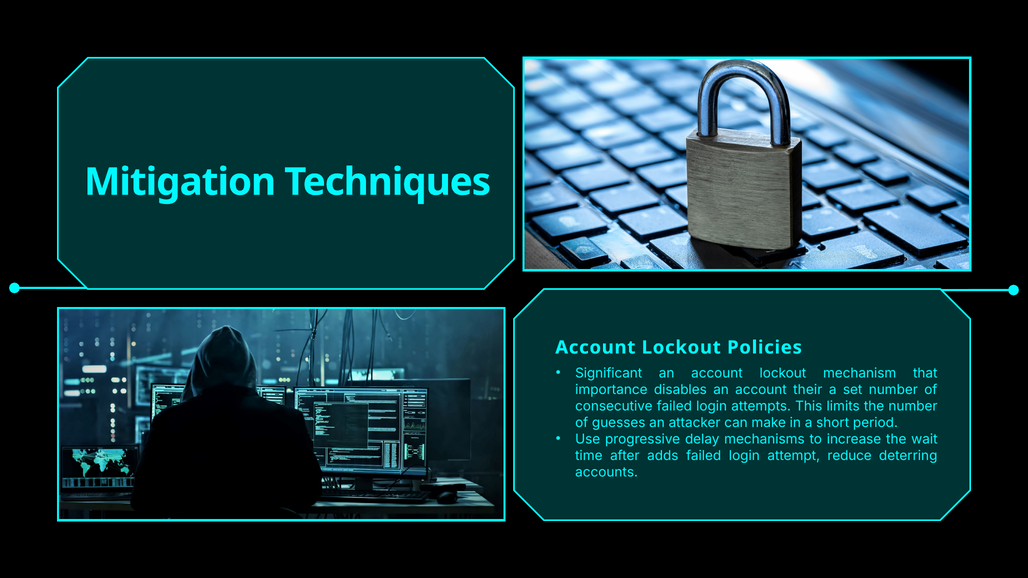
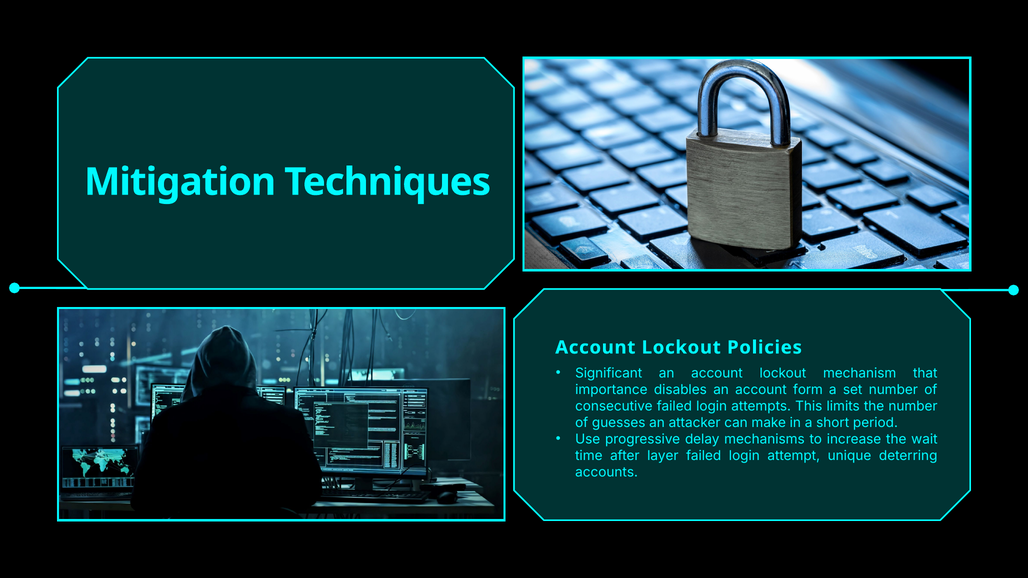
their: their -> form (808, 390)
adds: adds -> layer (663, 456)
reduce: reduce -> unique (850, 456)
